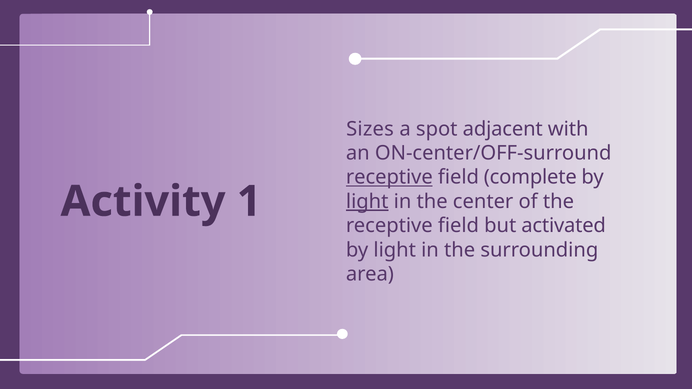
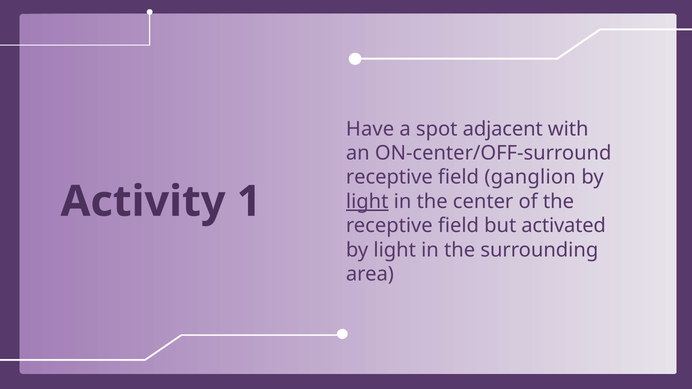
Sizes: Sizes -> Have (370, 129)
receptive underline: present -> none (389, 177)
complete: complete -> ganglion (530, 177)
